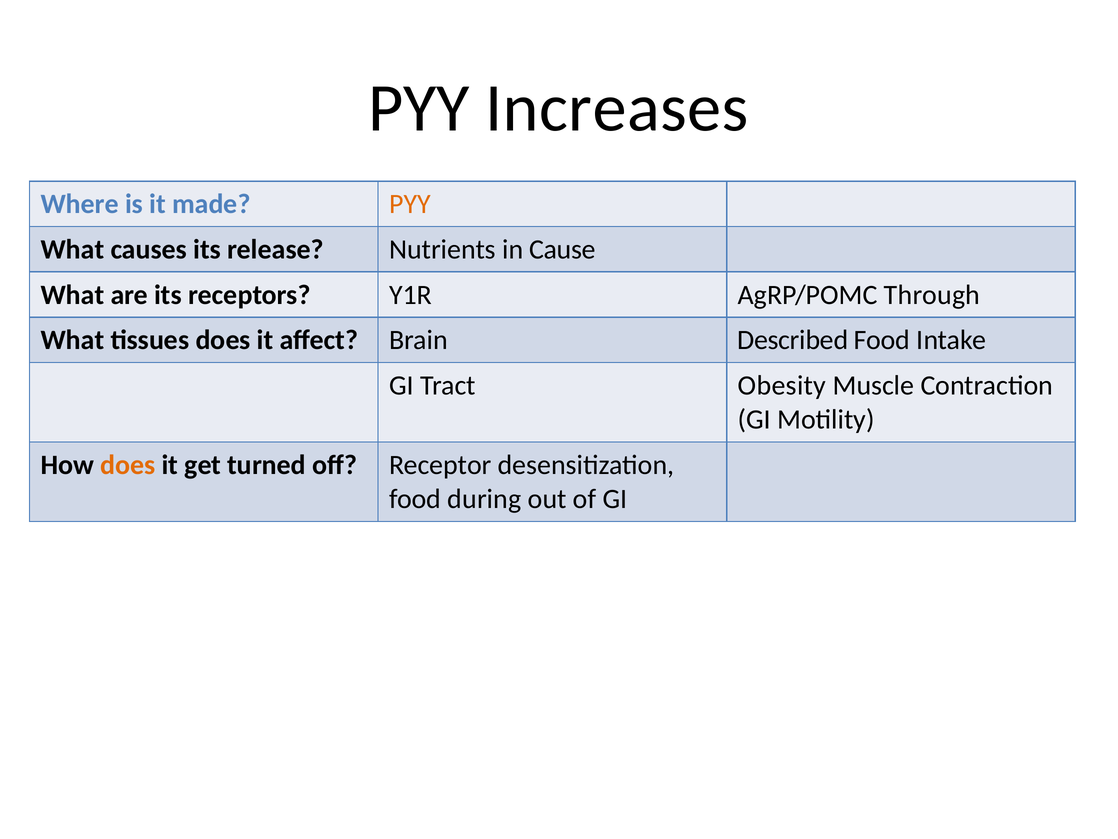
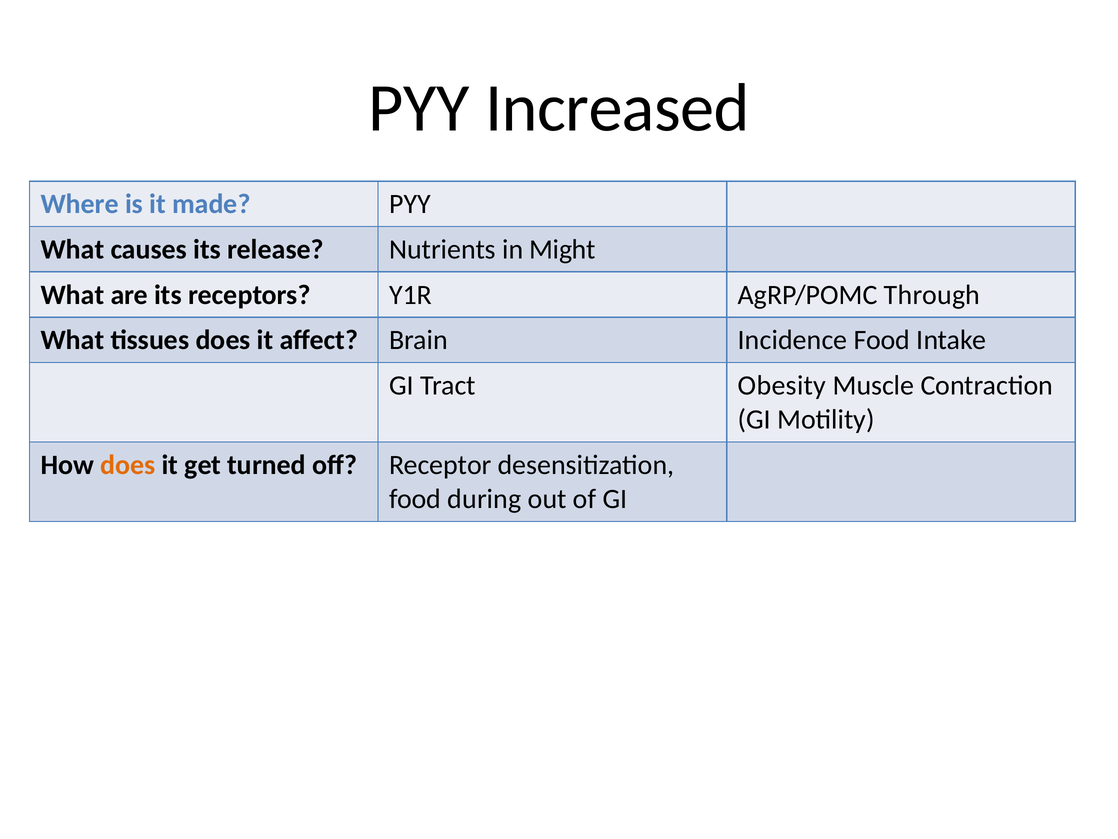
Increases: Increases -> Increased (617, 108)
PYY colour: orange -> black (410, 204)
Cause: Cause -> Might (562, 249)
Described: Described -> Incidence (793, 340)
